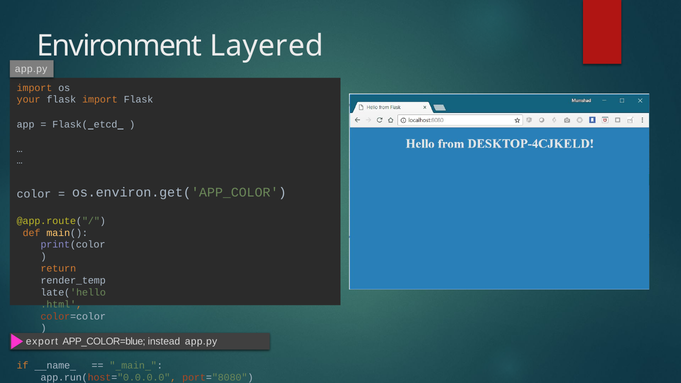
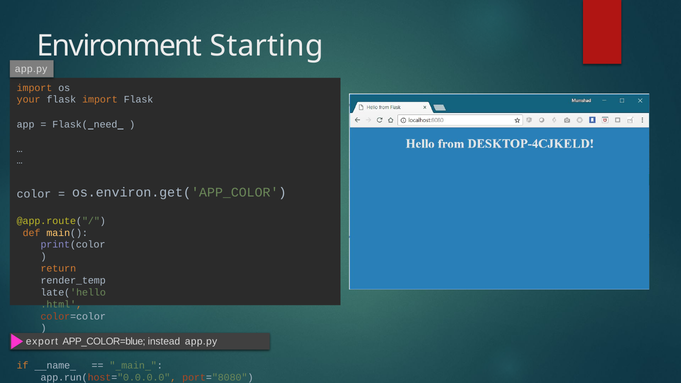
Layered: Layered -> Starting (267, 46)
etcd: etcd -> need (106, 124)
